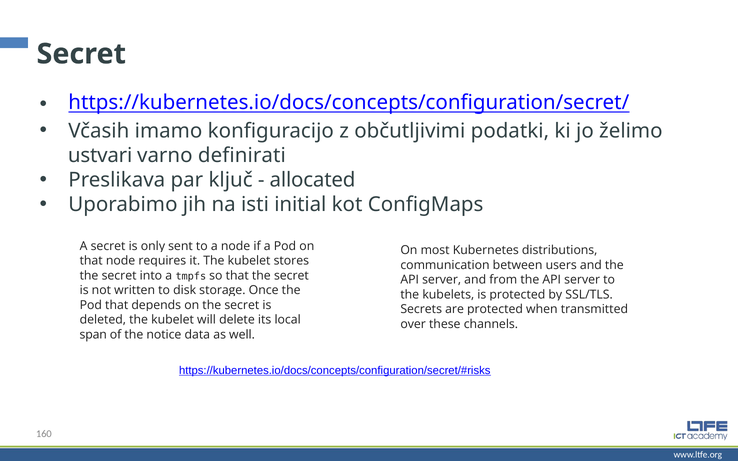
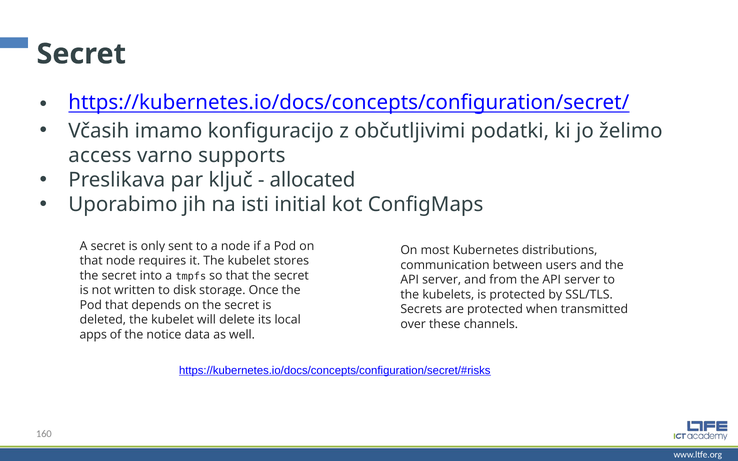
ustvari: ustvari -> access (100, 155)
definirati: definirati -> supports (242, 155)
span: span -> apps (93, 335)
